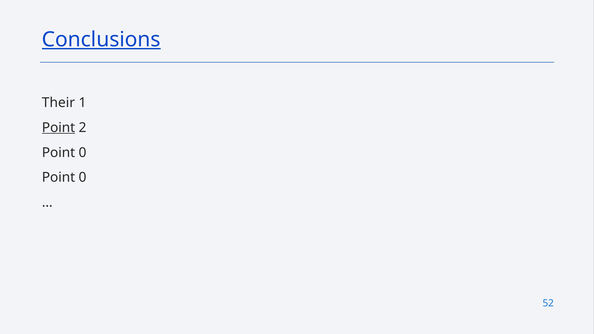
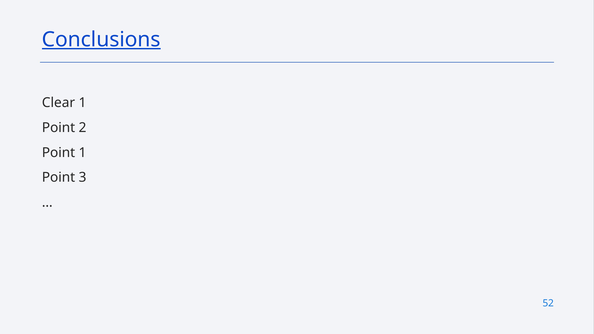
Their: Their -> Clear (58, 103)
Point underline: present -> none (59, 128)
0: 0 -> 1 (83, 153)
0: 0 -> 3 (83, 178)
